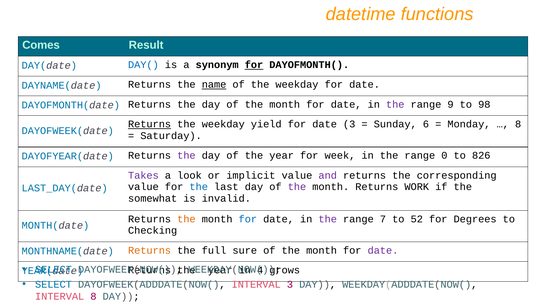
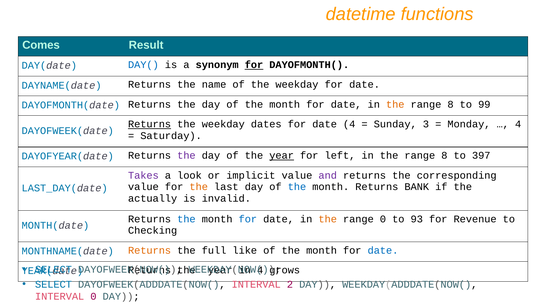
name underline: present -> none (214, 85)
the colour: purple -> orange (395, 104)
9: 9 -> 8 (451, 104)
98: 98 -> 99 (484, 104)
yield: yield -> dates (266, 124)
date 3: 3 -> 4 (349, 124)
6: 6 -> 3 (426, 124)
8: 8 -> 4 (518, 124)
year underline: none -> present (282, 156)
week: week -> left (340, 156)
0: 0 -> 8 (444, 156)
826: 826 -> 397 (481, 156)
the colour: blue -> orange (199, 187)
the colour: purple -> blue (297, 187)
WORK: WORK -> BANK (417, 187)
somewhat: somewhat -> actually (153, 199)
the colour: orange -> blue (186, 219)
the colour: purple -> orange (328, 219)
range 7: 7 -> 0 (383, 219)
52: 52 -> 93 (417, 219)
Degrees: Degrees -> Revenue (475, 219)
sure: sure -> like (245, 250)
date colour: purple -> blue (383, 250)
INTERVAL 3: 3 -> 2 (290, 284)
INTERVAL 8: 8 -> 0 (93, 297)
